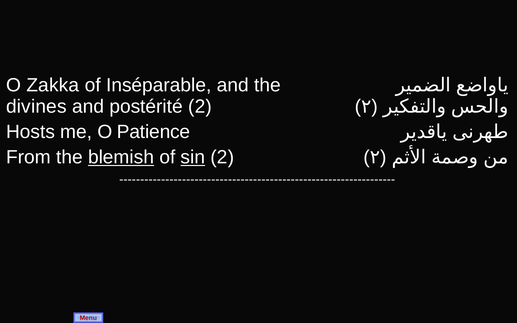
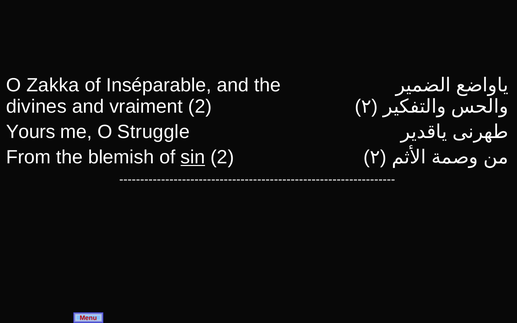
postérité: postérité -> vraiment (146, 107)
Hosts: Hosts -> Yours (31, 132)
Patience: Patience -> Struggle (153, 132)
blemish underline: present -> none (121, 157)
